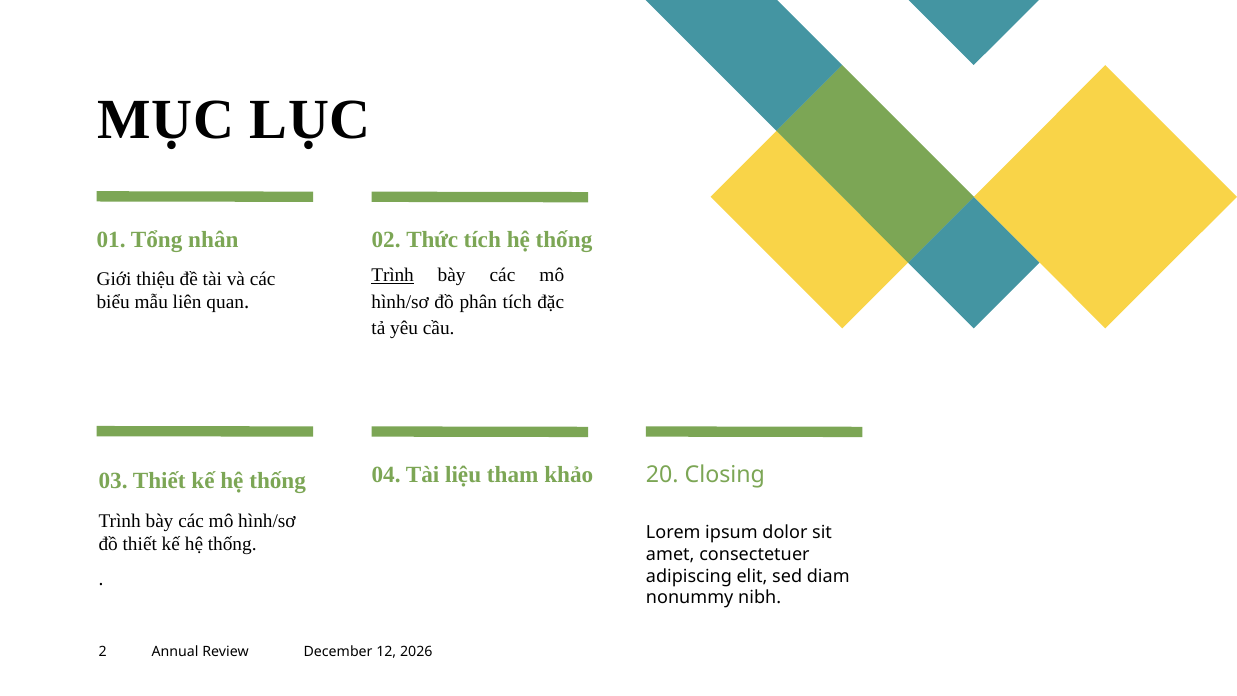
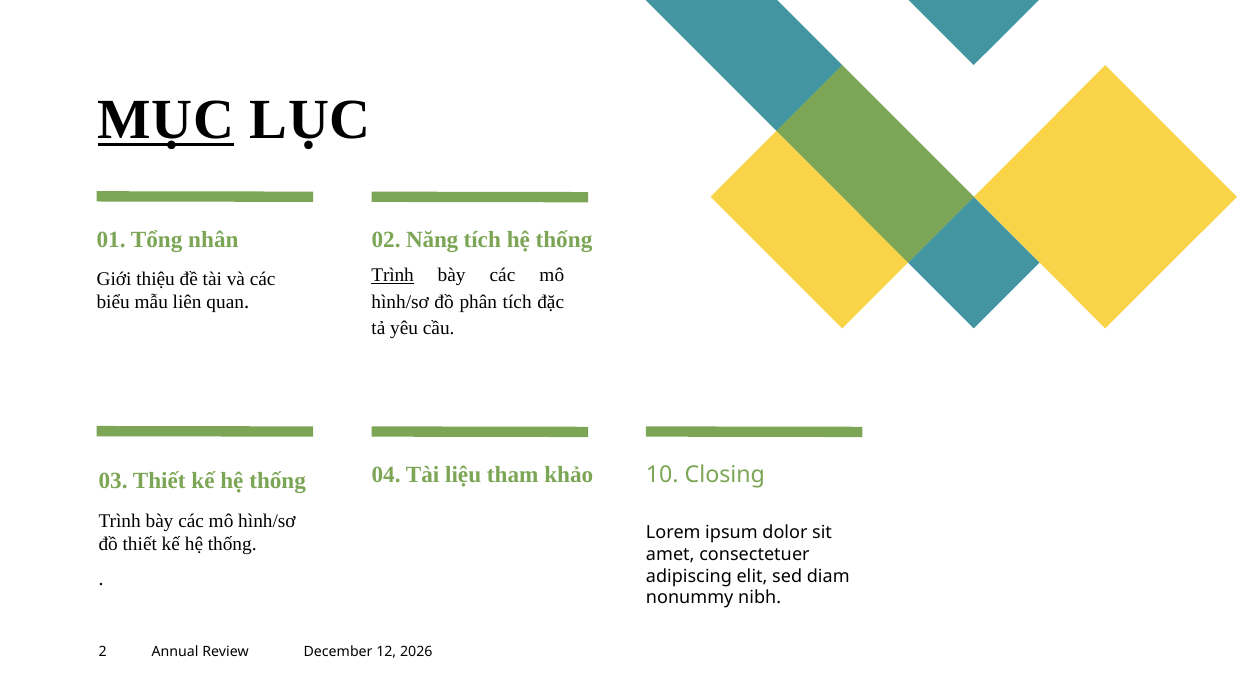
MỤC underline: none -> present (166, 120)
Thức: Thức -> Năng (432, 240)
20: 20 -> 10 (662, 474)
